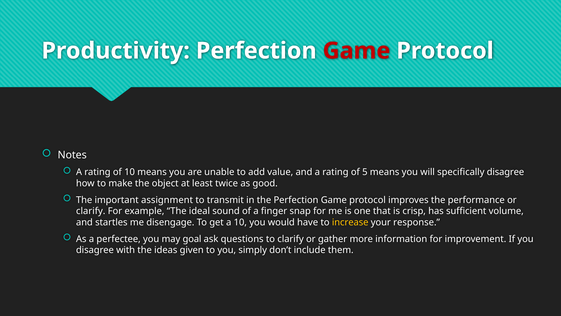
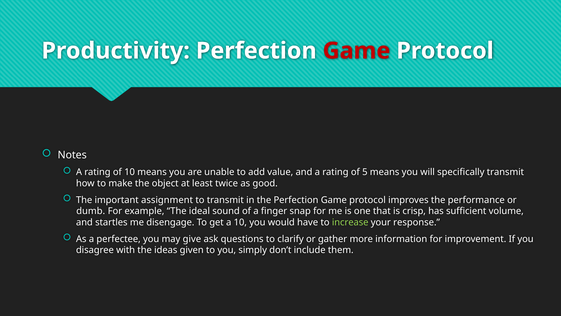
specifically disagree: disagree -> transmit (505, 172)
clarify: clarify -> dumb (91, 211)
increase colour: yellow -> light green (350, 222)
goal: goal -> give (192, 239)
